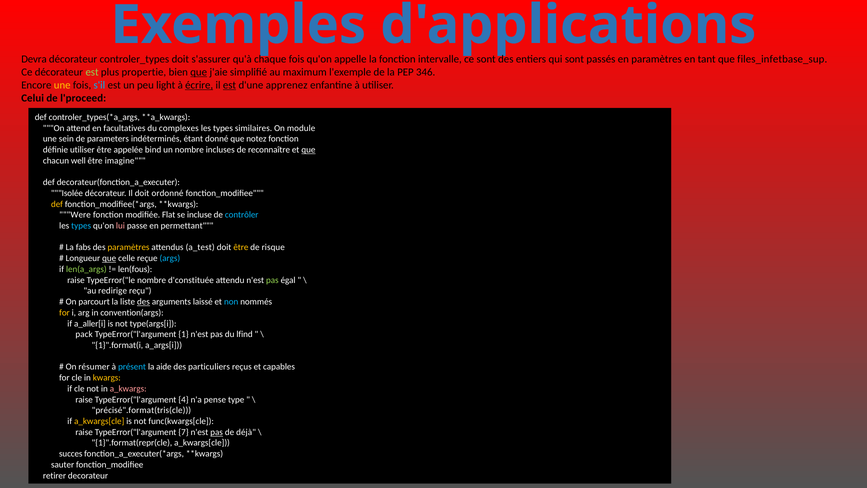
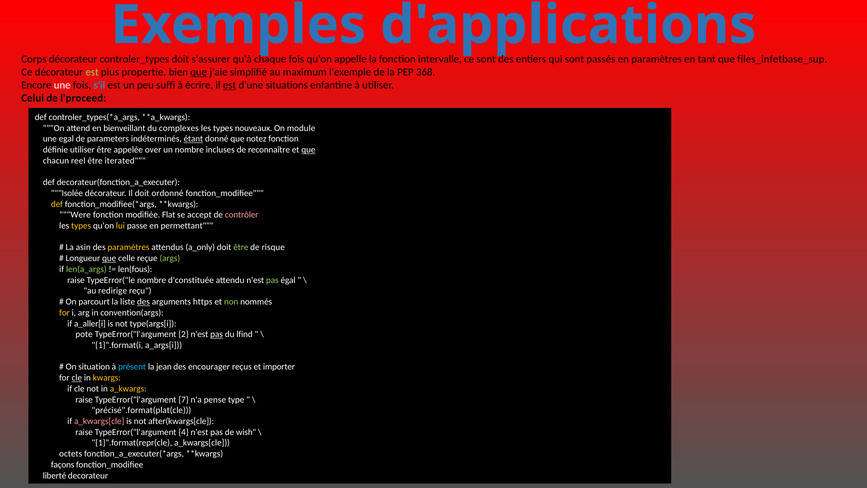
Devra: Devra -> Corps (34, 59)
346: 346 -> 368 (426, 72)
une colour: yellow -> white (62, 85)
light: light -> suffi (166, 85)
écrire underline: present -> none (199, 85)
apprenez: apprenez -> situations (287, 85)
facultatives: facultatives -> bienveillant (124, 128)
similaires: similaires -> nouveaux (254, 128)
sein: sein -> egal (66, 139)
étant underline: none -> present (193, 139)
bind: bind -> over (153, 150)
well: well -> reel (78, 161)
imagine: imagine -> iterated (125, 161)
incluse: incluse -> accept (199, 215)
contrôler colour: light blue -> pink (242, 215)
types colour: light blue -> yellow (81, 226)
lui colour: pink -> yellow (120, 226)
fabs: fabs -> asin (83, 247)
a_test: a_test -> a_only (200, 247)
être colour: yellow -> light green (241, 247)
args colour: light blue -> light green (170, 258)
laissé: laissé -> https (203, 302)
non colour: light blue -> light green (231, 302)
pack: pack -> pote (84, 334)
1: 1 -> 2 (184, 334)
pas underline: none -> present (217, 334)
résumer: résumer -> situation (94, 367)
aide: aide -> jean (164, 367)
particuliers: particuliers -> encourager (209, 367)
capables: capables -> importer (279, 367)
cle underline: none -> present (77, 378)
a_kwargs colour: pink -> yellow (128, 388)
4: 4 -> 7 (184, 399)
précisé".format(tris(cle: précisé".format(tris(cle -> précisé".format(plat(cle (141, 410)
a_kwargs[cle colour: yellow -> pink (99, 421)
func(kwargs[cle: func(kwargs[cle -> after(kwargs[cle (181, 421)
7: 7 -> 4 (184, 432)
pas underline: present -> none (217, 432)
déjà: déjà -> wish (246, 432)
succes: succes -> octets (71, 454)
sauter: sauter -> façons (63, 464)
retirer: retirer -> liberté (55, 475)
